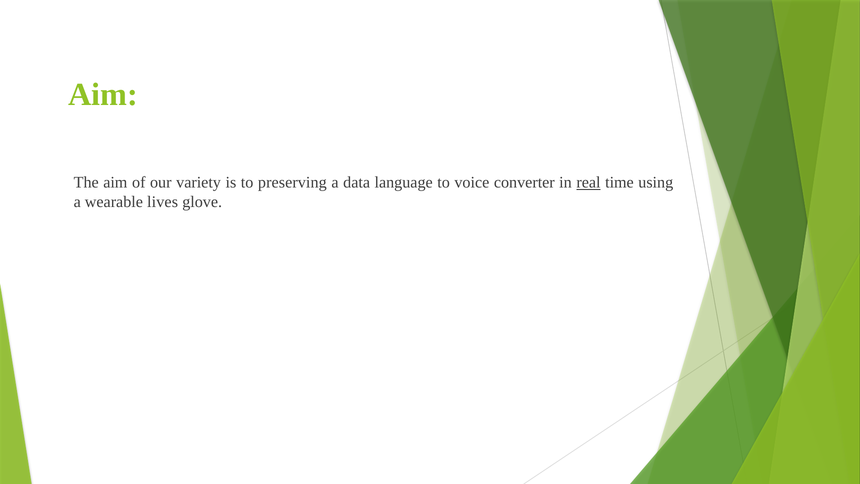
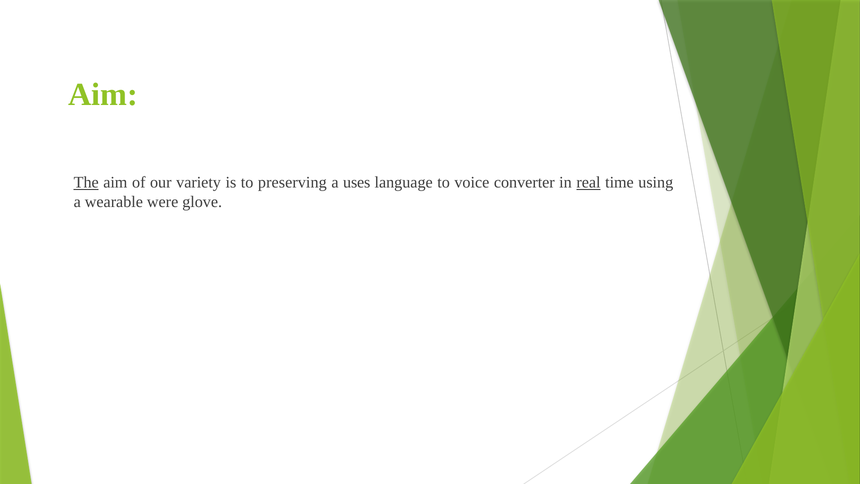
The underline: none -> present (86, 182)
data: data -> uses (357, 182)
lives: lives -> were (163, 202)
